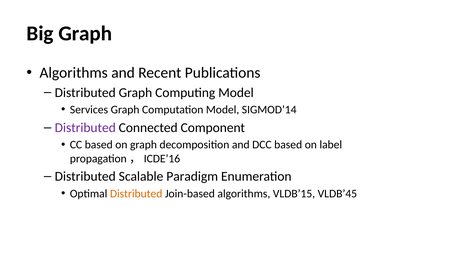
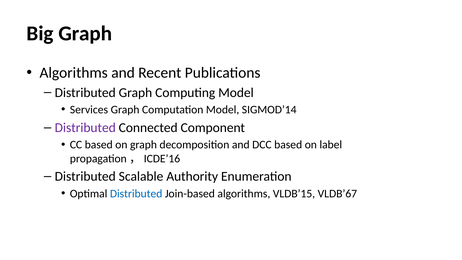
Paradigm: Paradigm -> Authority (192, 176)
Distributed colour: orange -> blue (136, 194)
VLDB’45: VLDB’45 -> VLDB’67 (337, 194)
